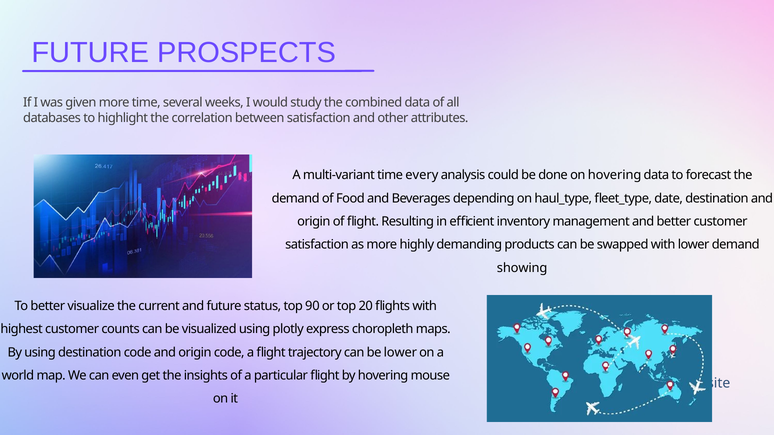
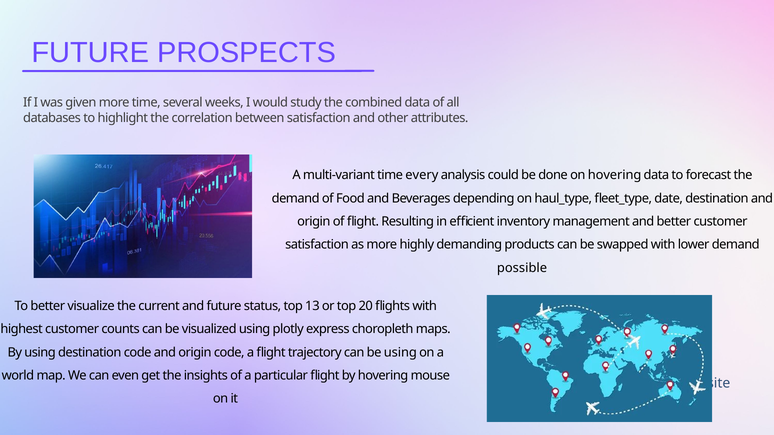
showing: showing -> possible (522, 268)
90: 90 -> 13 (312, 306)
be lower: lower -> using (400, 353)
